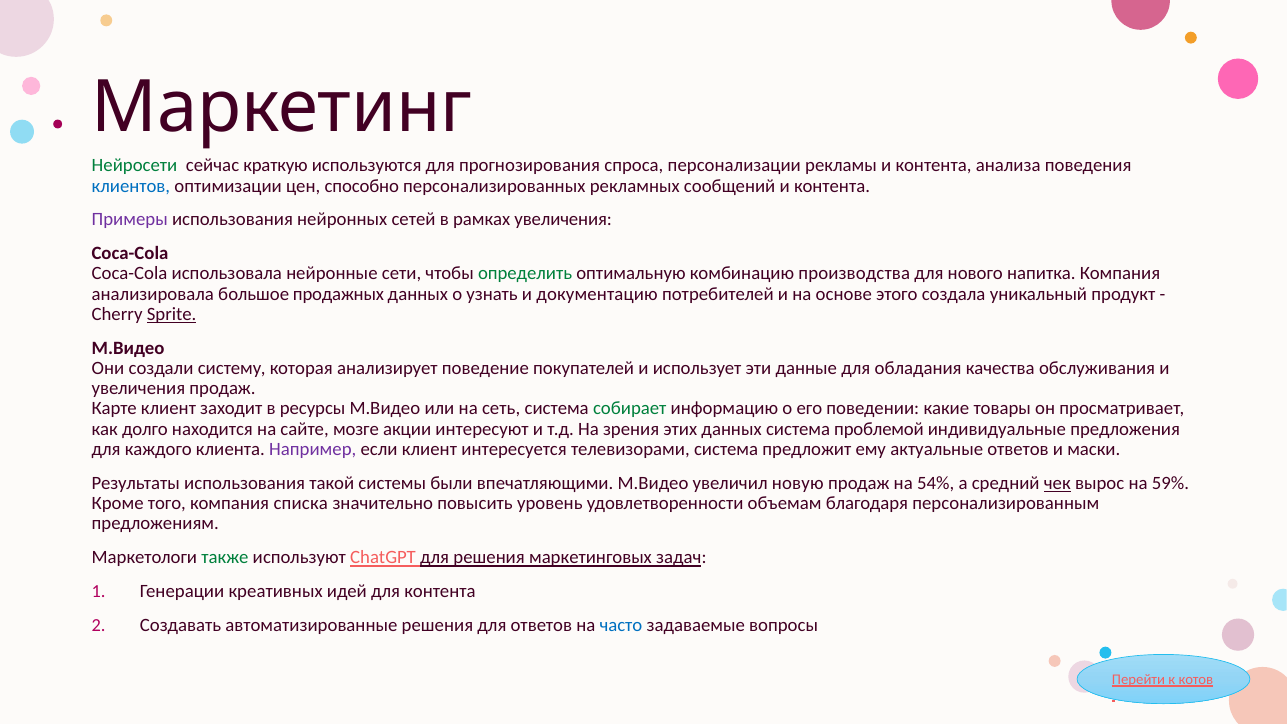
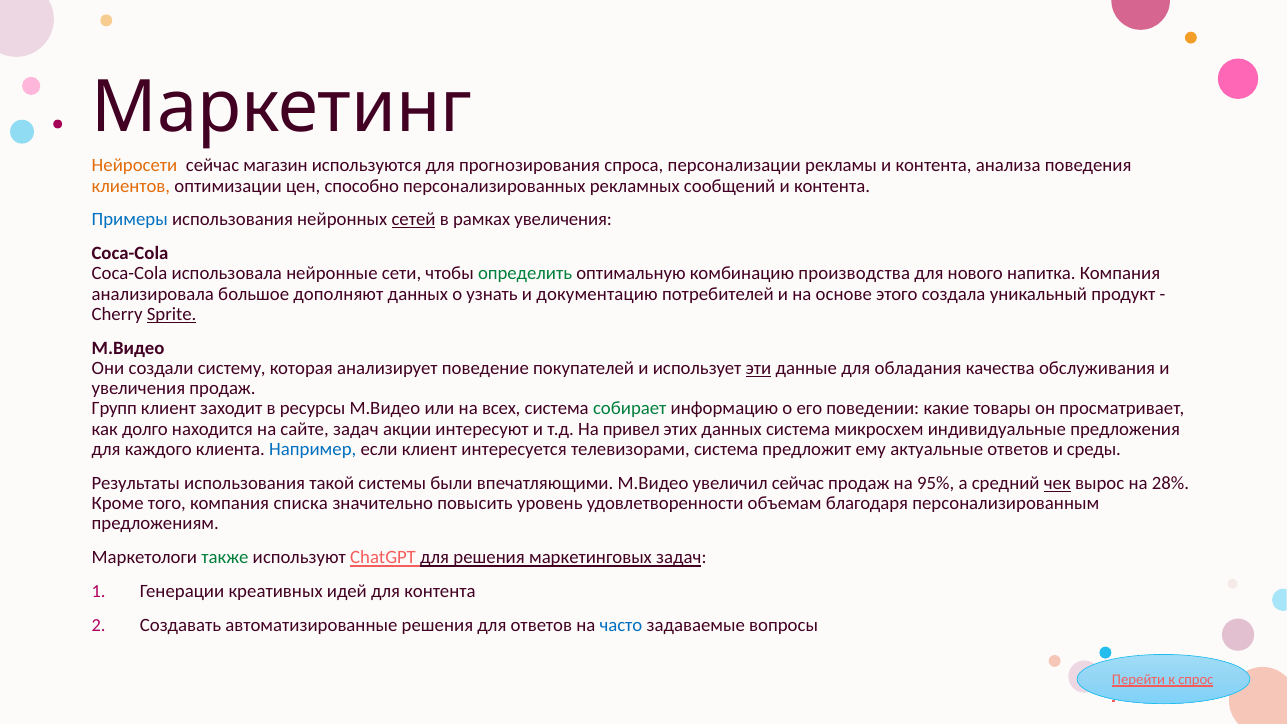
Нейросети colour: green -> orange (135, 165)
краткую: краткую -> магазин (275, 165)
клиентов colour: blue -> orange (131, 186)
Примеры colour: purple -> blue (130, 219)
сетей underline: none -> present (414, 219)
продажных: продажных -> дополняют (338, 294)
эти underline: none -> present (759, 368)
Карте: Карте -> Групп (114, 409)
сеть: сеть -> всех (501, 409)
сайте мозге: мозге -> задач (356, 429)
зрения: зрения -> привел (631, 429)
проблемой: проблемой -> микросхем (879, 429)
Например colour: purple -> blue (313, 449)
маски: маски -> среды (1094, 449)
увеличил новую: новую -> сейчас (798, 483)
54%: 54% -> 95% (936, 483)
59%: 59% -> 28% (1171, 483)
котов: котов -> спрос (1196, 680)
